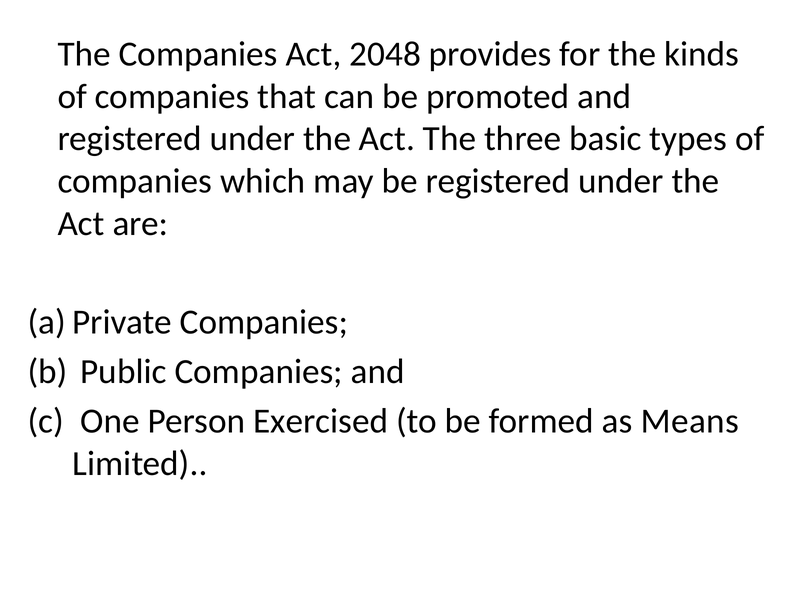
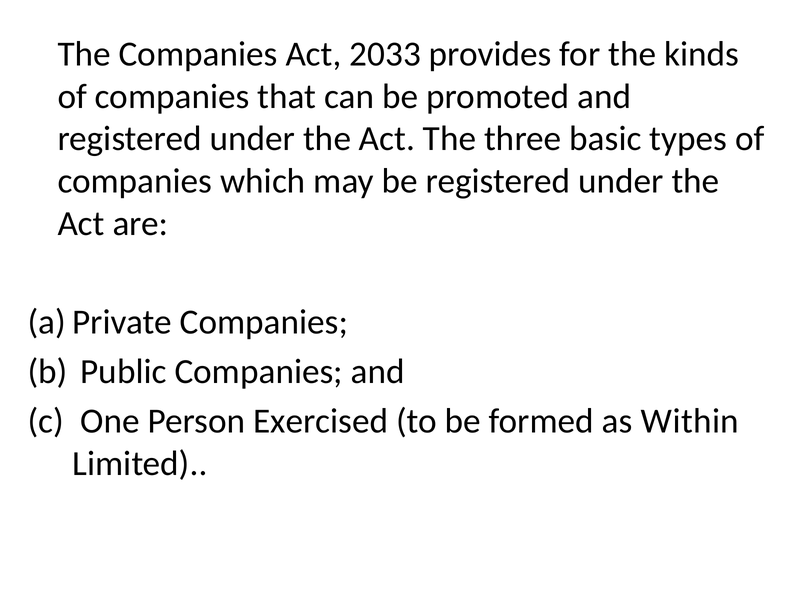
2048: 2048 -> 2033 (385, 54)
Means: Means -> Within (690, 421)
